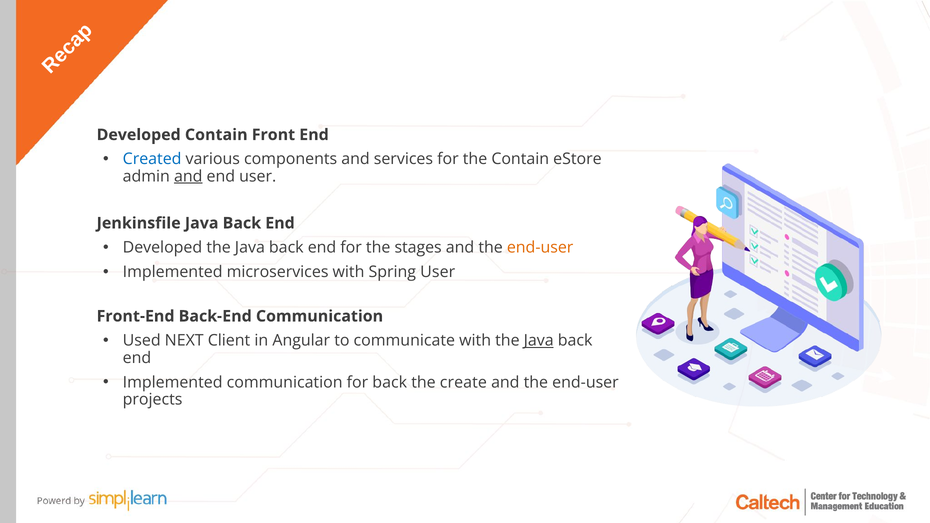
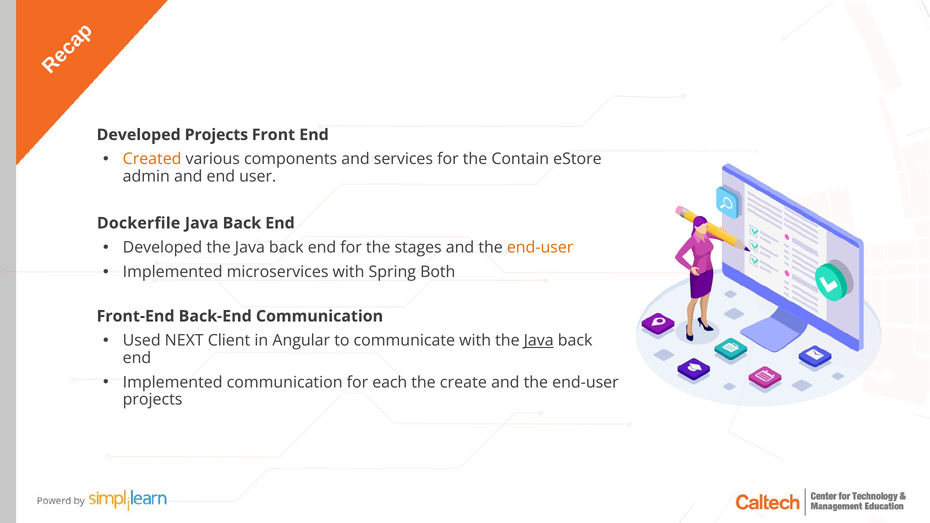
Developed Contain: Contain -> Projects (216, 135)
Created colour: blue -> orange (152, 159)
and underline: present -> none (188, 176)
Jenkinsfile: Jenkinsfile -> Dockerfile (139, 223)
Spring User: User -> Both (438, 272)
for back: back -> each (390, 382)
